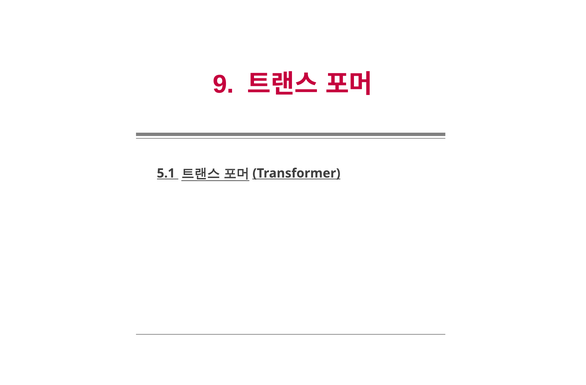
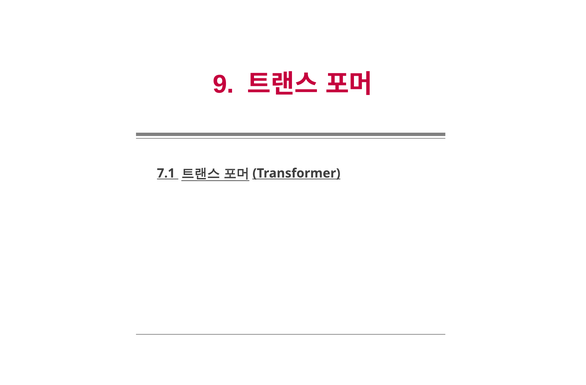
5.1: 5.1 -> 7.1 (166, 173)
